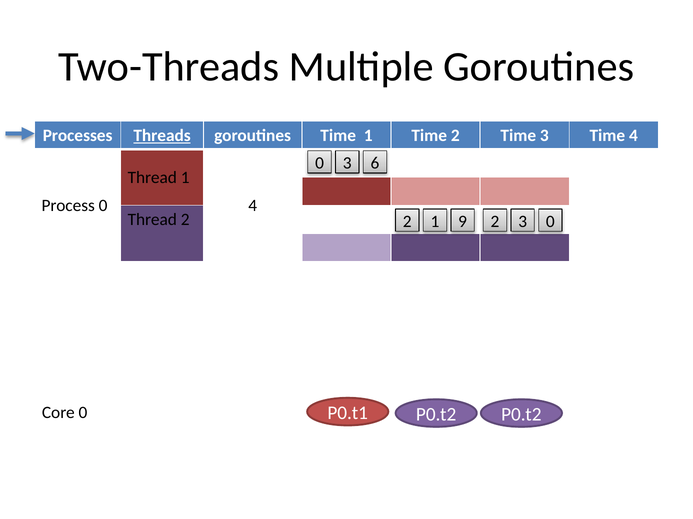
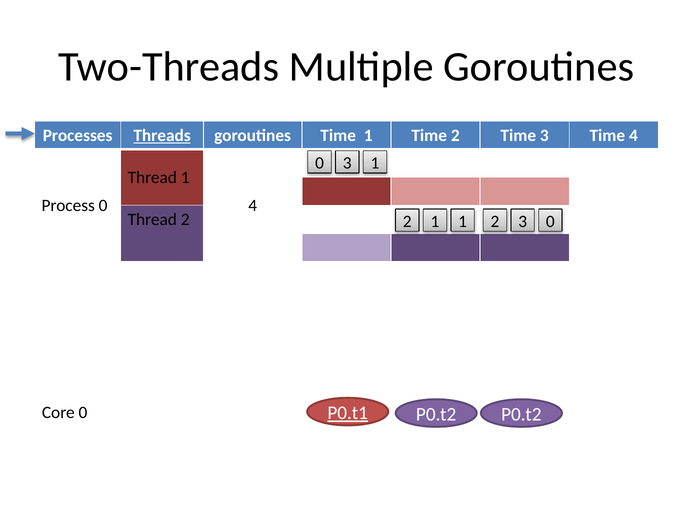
3 6: 6 -> 1 (375, 163)
1 9: 9 -> 1 (463, 222)
P0.t1 underline: none -> present (348, 414)
